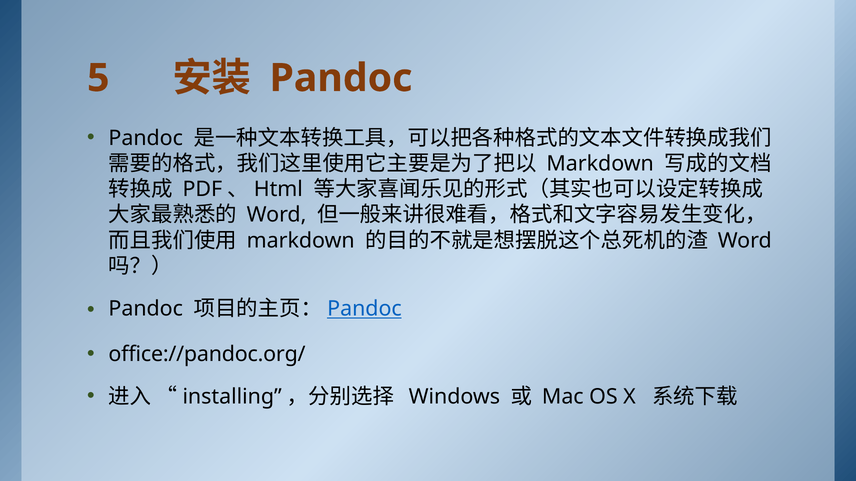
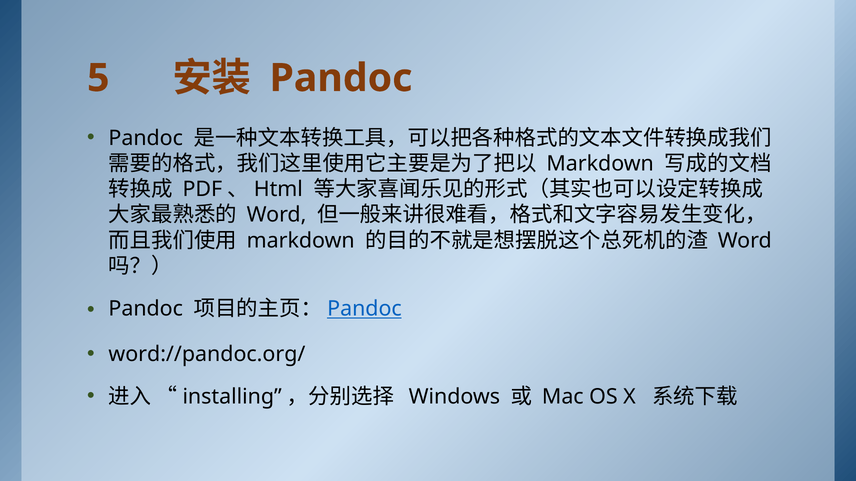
office://pandoc.org/: office://pandoc.org/ -> word://pandoc.org/ (207, 355)
